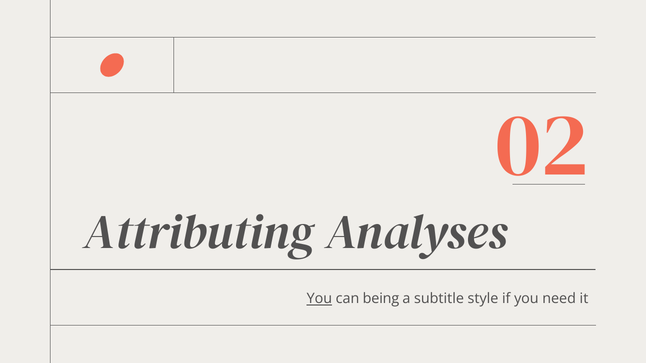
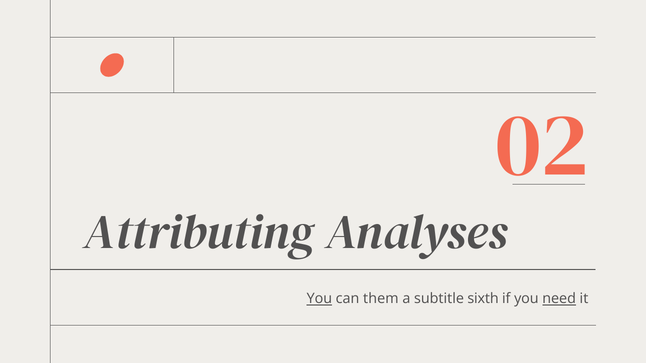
being: being -> them (381, 299)
style: style -> sixth (483, 299)
need underline: none -> present (559, 299)
